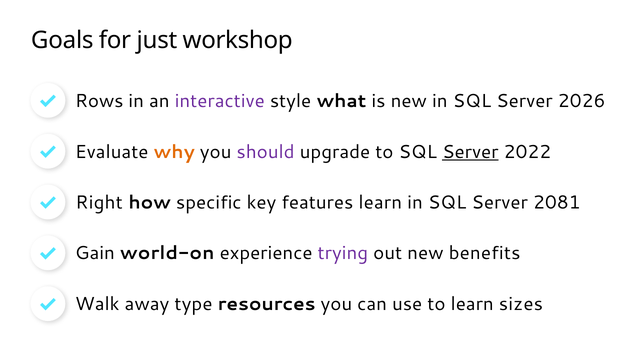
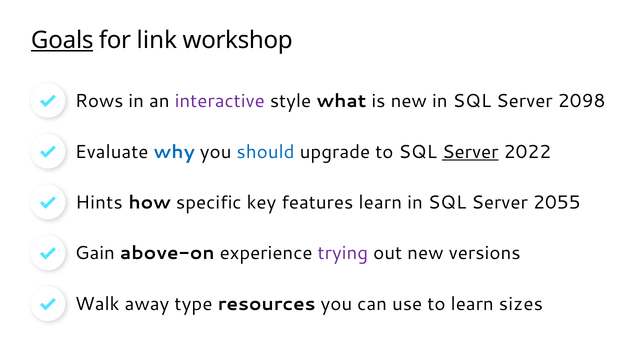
Goals underline: none -> present (62, 40)
just: just -> link (157, 40)
2026: 2026 -> 2098 (582, 101)
why colour: orange -> blue (174, 152)
should colour: purple -> blue (266, 152)
Right: Right -> Hints (99, 203)
2081: 2081 -> 2055 (557, 203)
world-on: world-on -> above-on (167, 253)
benefits: benefits -> versions (485, 253)
